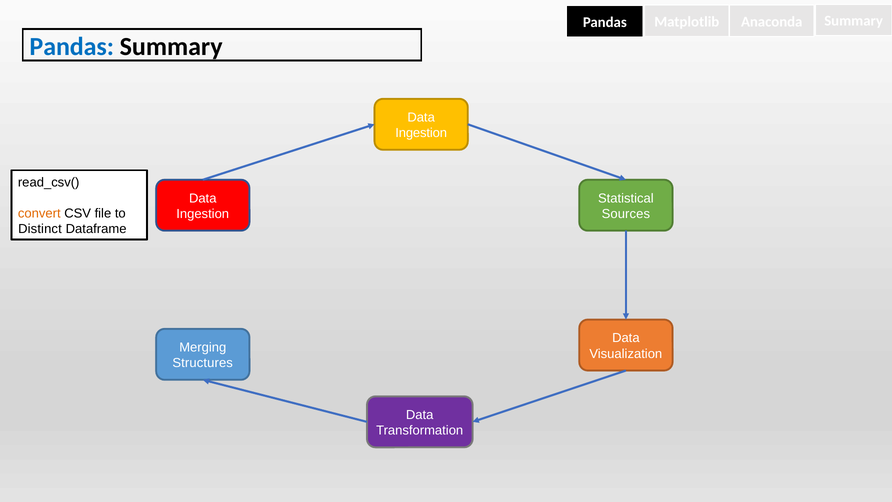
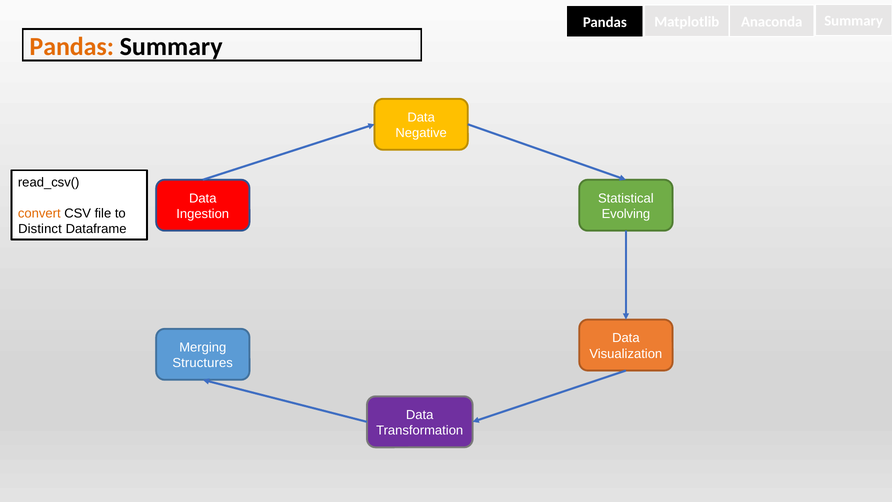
Pandas colour: blue -> orange (72, 47)
Ingestion: Ingestion -> Negative (421, 133)
Sources: Sources -> Evolving (626, 214)
